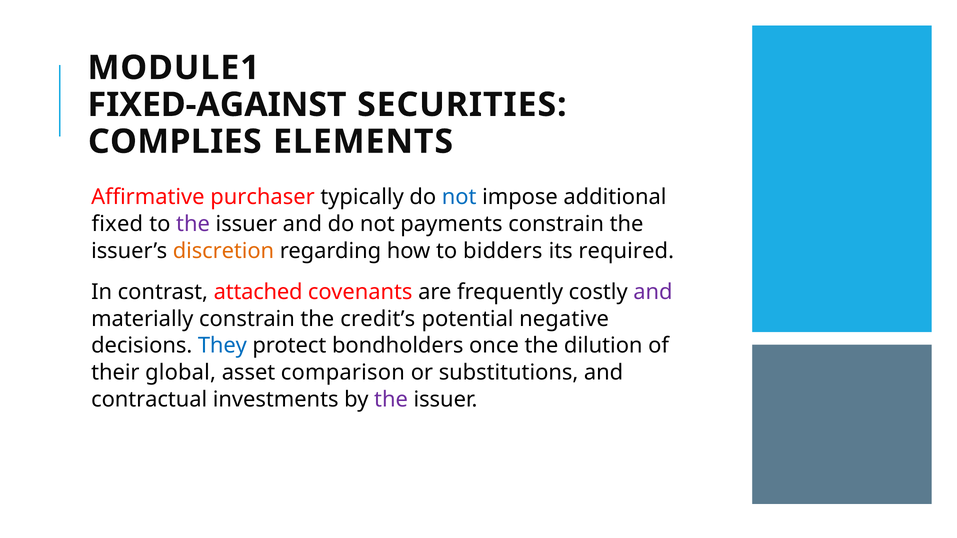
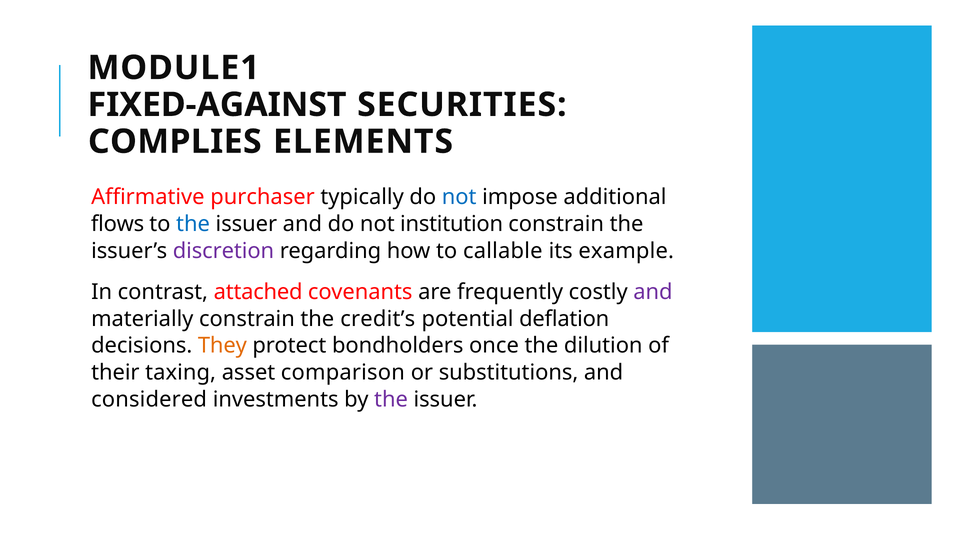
fixed: fixed -> flows (118, 224)
the colour: purple -> blue (193, 224)
payments: payments -> institution (452, 224)
discretion colour: orange -> purple (223, 251)
bidders: bidders -> callable (503, 251)
required: required -> example (626, 251)
negative: negative -> deflation (564, 319)
They colour: blue -> orange (222, 346)
global: global -> taxing (181, 373)
contractual: contractual -> considered (149, 400)
